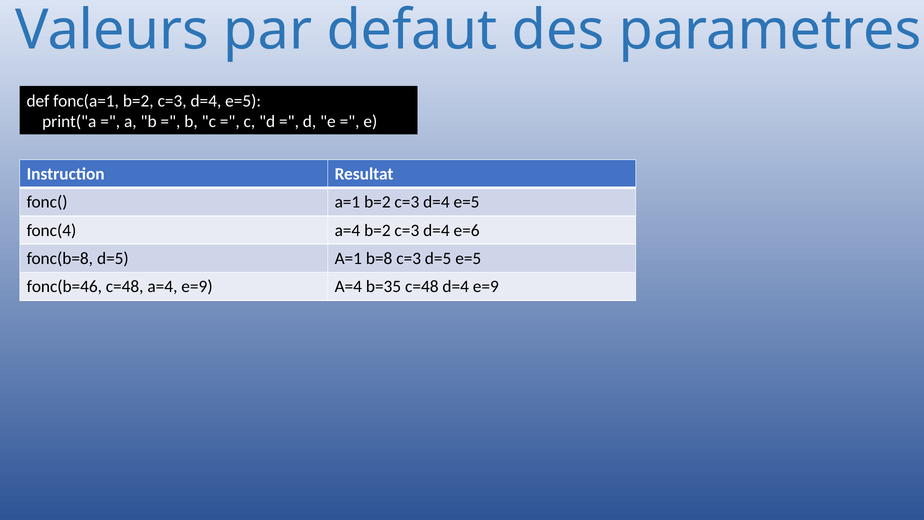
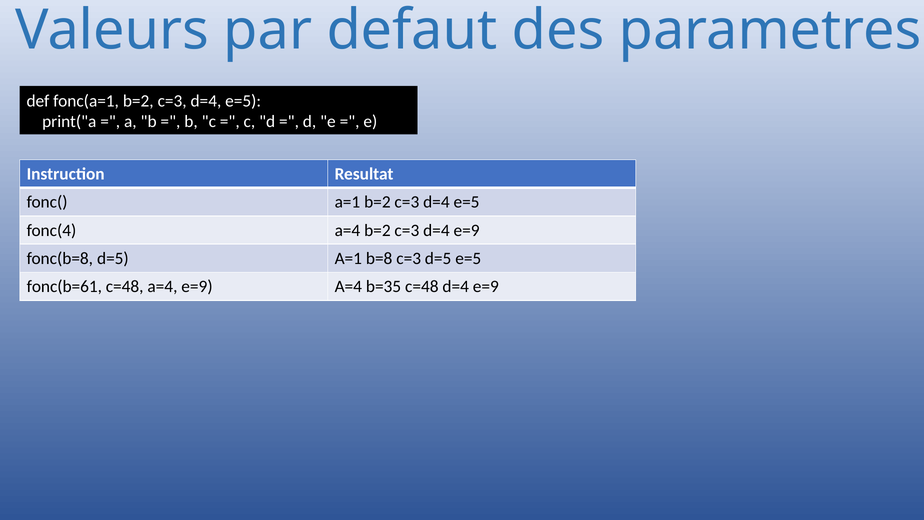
c=3 d=4 e=6: e=6 -> e=9 (467, 230)
fonc(b=46: fonc(b=46 -> fonc(b=61 (64, 286)
